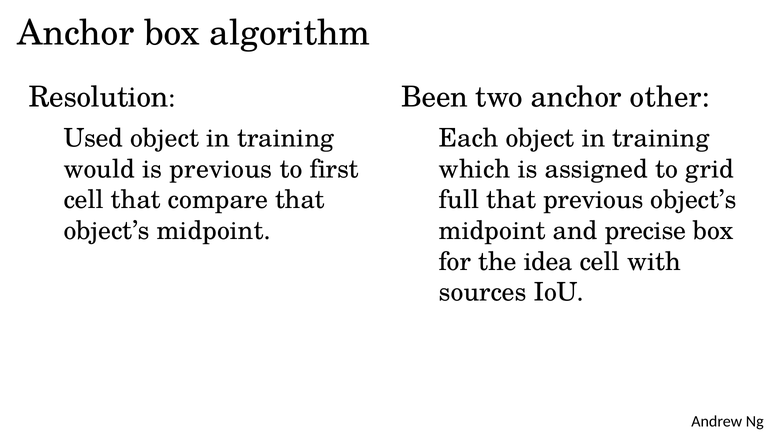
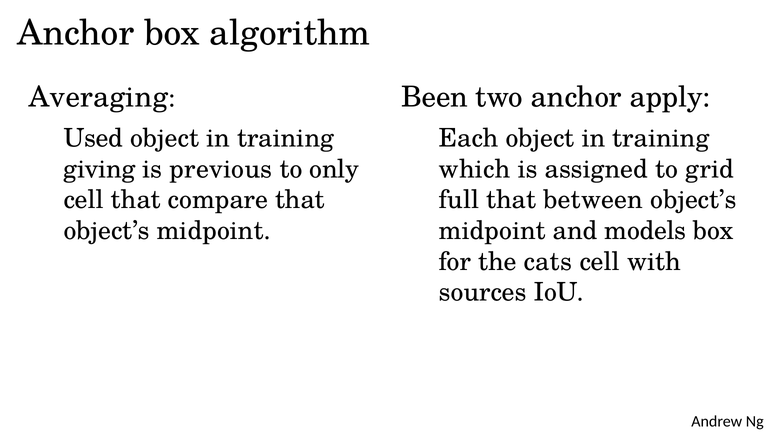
Resolution: Resolution -> Averaging (98, 97)
other: other -> apply (670, 97)
would: would -> giving (99, 169)
first: first -> only (334, 169)
that previous: previous -> between (593, 200)
precise: precise -> models (645, 231)
idea: idea -> cats (548, 262)
